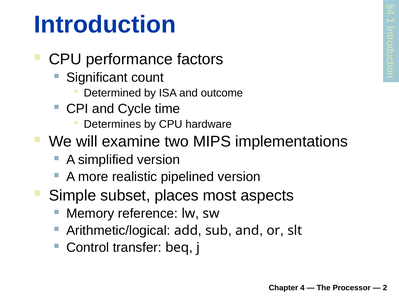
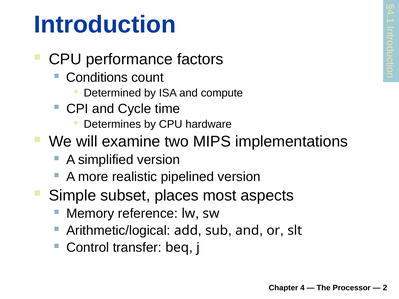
Significant: Significant -> Conditions (97, 78)
outcome: outcome -> compute (222, 93)
